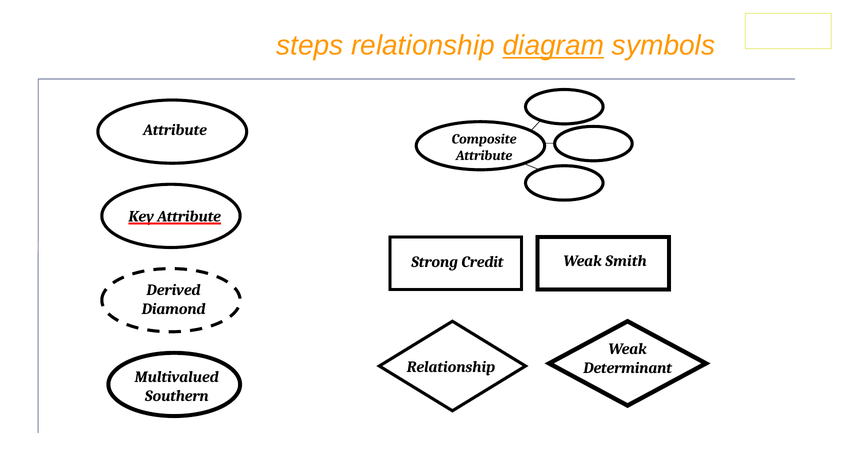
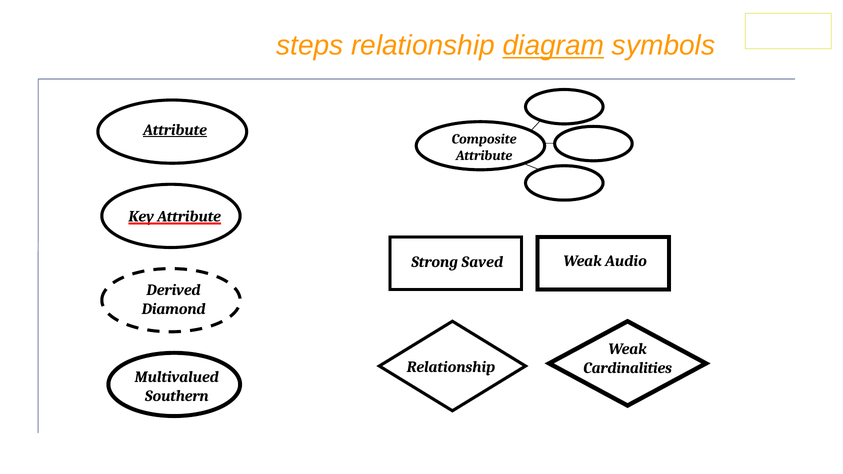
Attribute underline: none -> present (175, 130)
Smith: Smith -> Audio (626, 261)
Credit: Credit -> Saved (482, 262)
Determinant: Determinant -> Cardinalities (628, 368)
